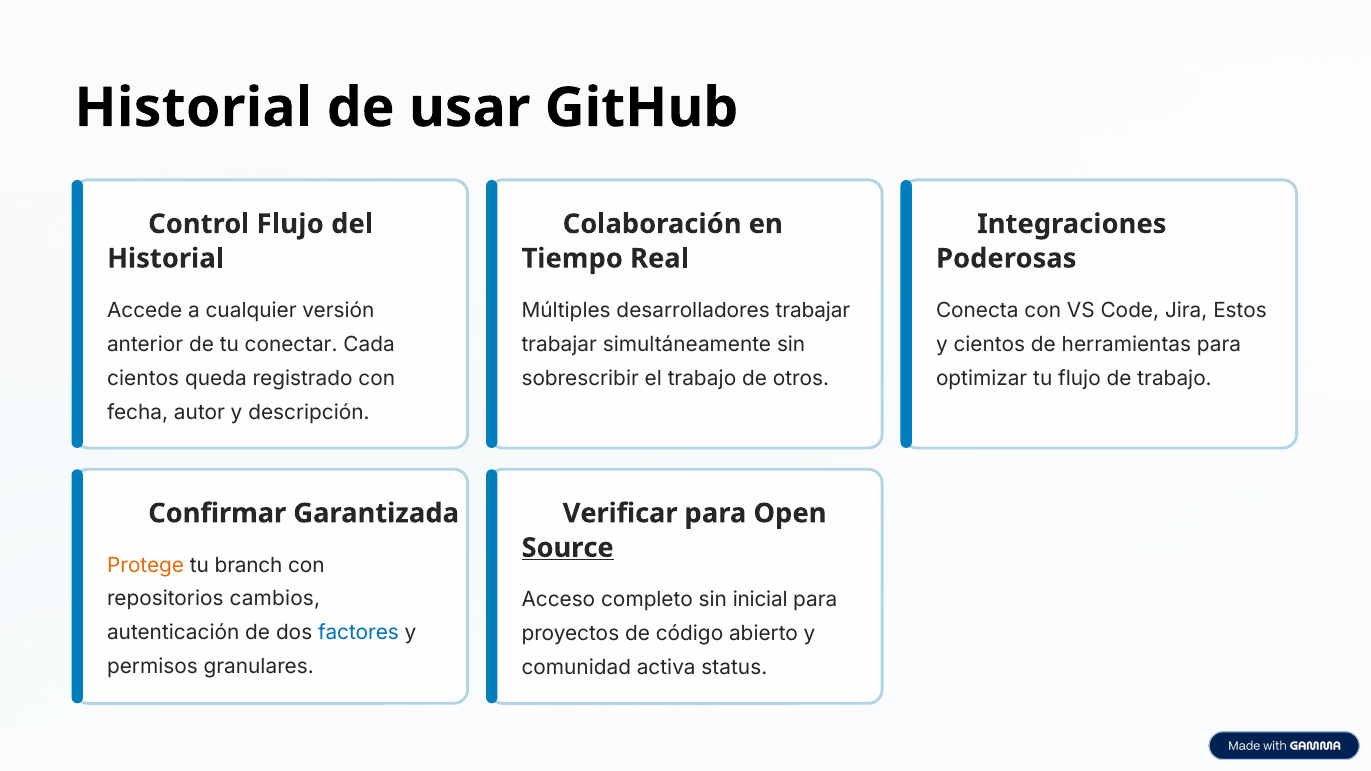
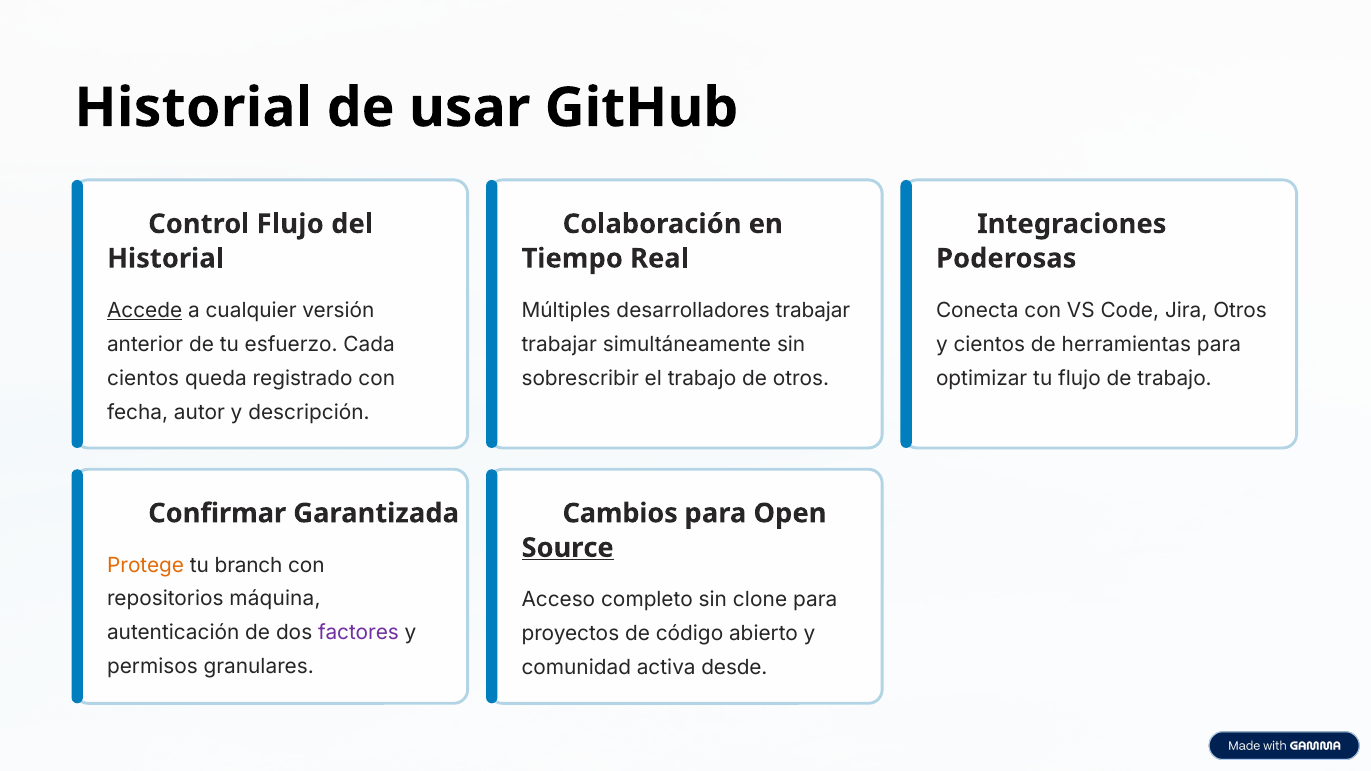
Accede underline: none -> present (145, 311)
Jira Estos: Estos -> Otros (1240, 311)
conectar: conectar -> esfuerzo (291, 345)
Verificar: Verificar -> Cambios (620, 513)
cambios: cambios -> máquina (275, 599)
inicial: inicial -> clone (760, 600)
factores colour: blue -> purple (358, 633)
status: status -> desde (734, 668)
